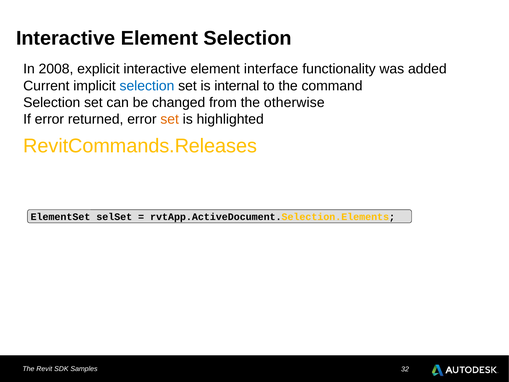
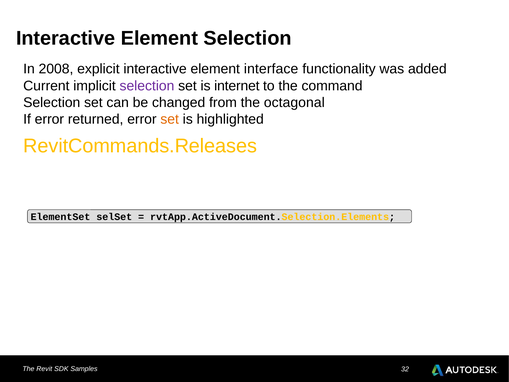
selection colour: blue -> purple (147, 86)
internal: internal -> internet (237, 86)
otherwise: otherwise -> octagonal (294, 102)
